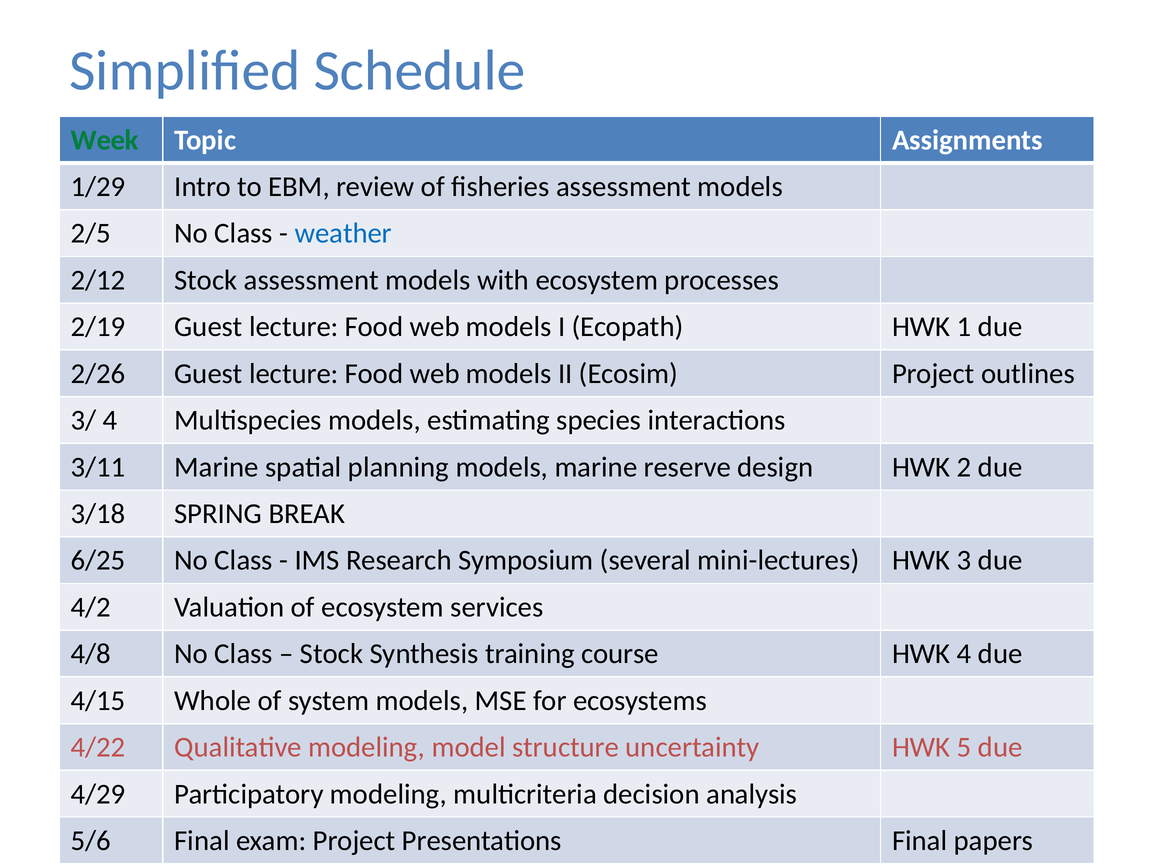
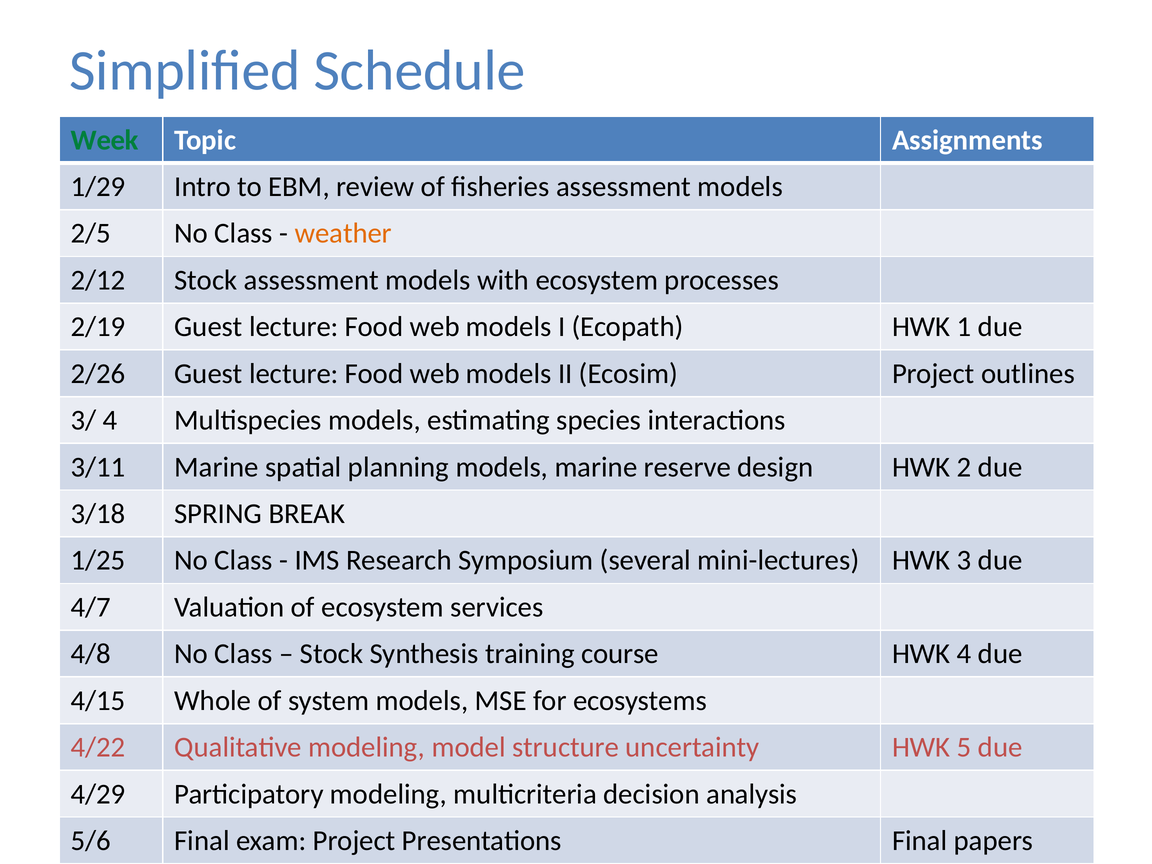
weather colour: blue -> orange (343, 233)
6/25: 6/25 -> 1/25 (98, 560)
4/2: 4/2 -> 4/7 (91, 607)
